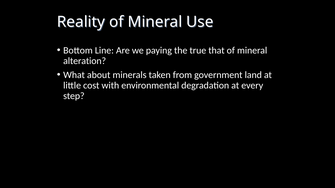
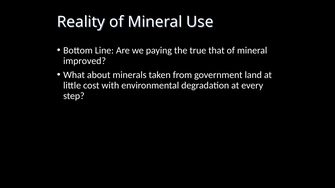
alteration: alteration -> improved (85, 61)
